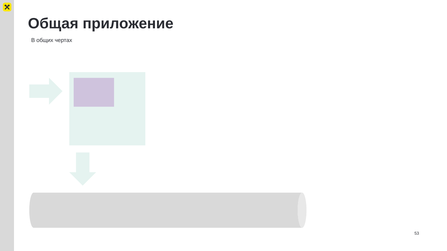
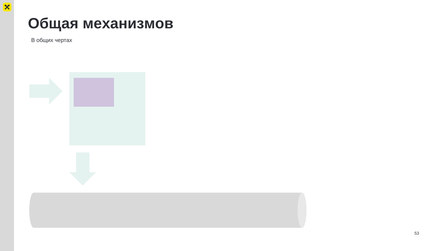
приложение: приложение -> механизмов (128, 24)
